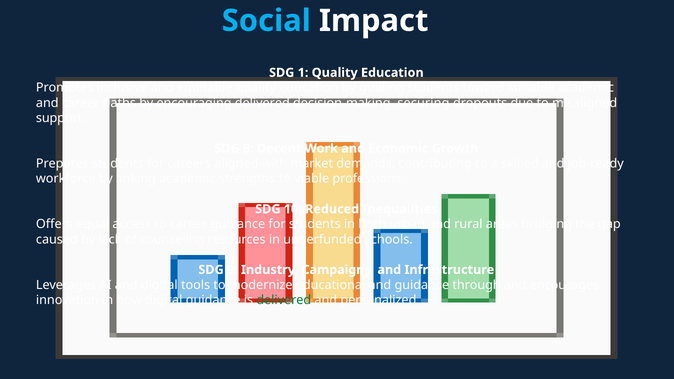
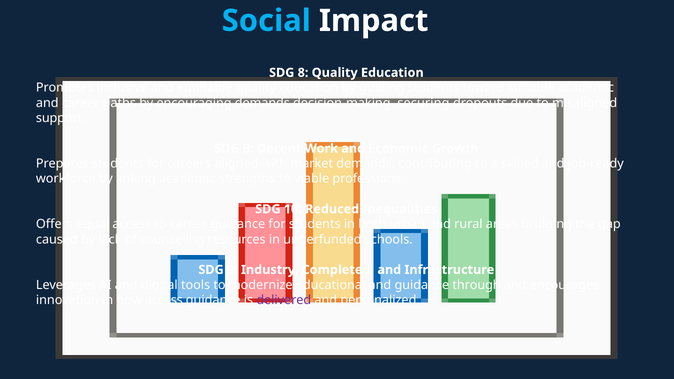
1: 1 -> 8 (303, 73)
encouraging delivered: delivered -> demands (262, 103)
Campaigns: Campaigns -> Completed (338, 270)
how digital: digital -> access (164, 300)
delivered colour: green -> purple (284, 300)
